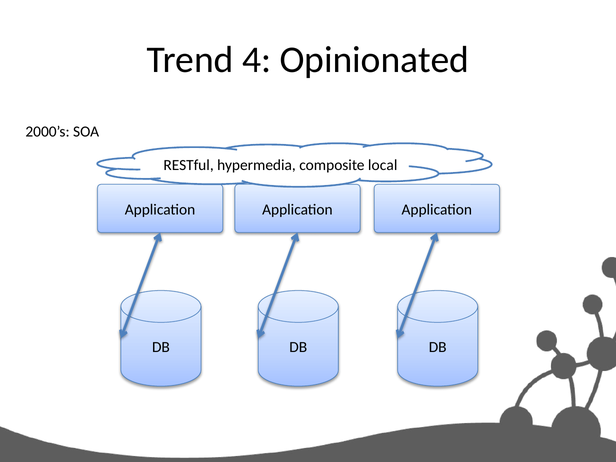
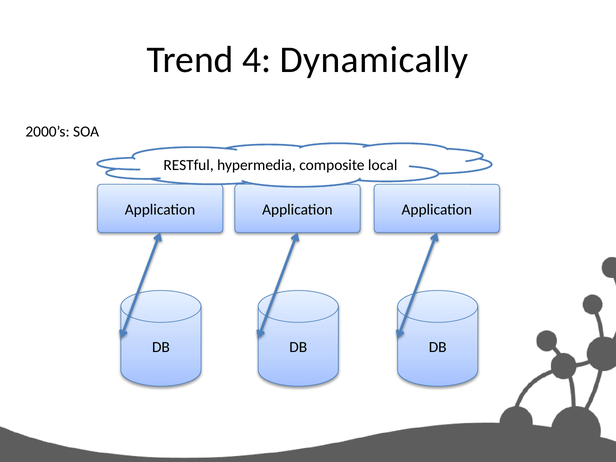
Opinionated: Opinionated -> Dynamically (374, 60)
